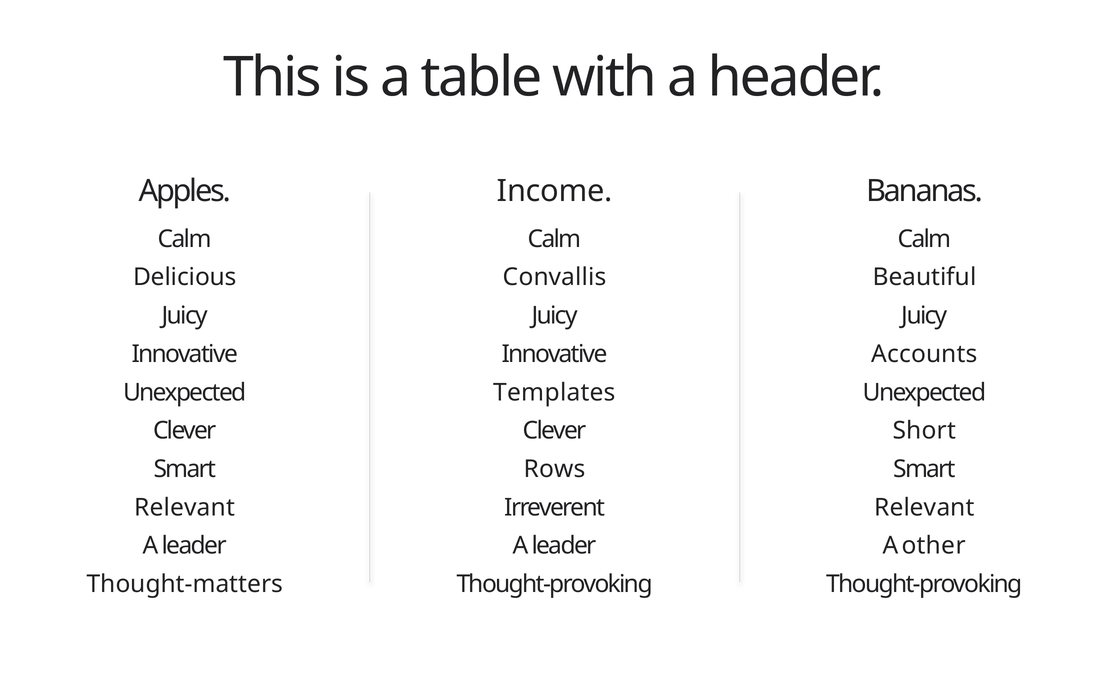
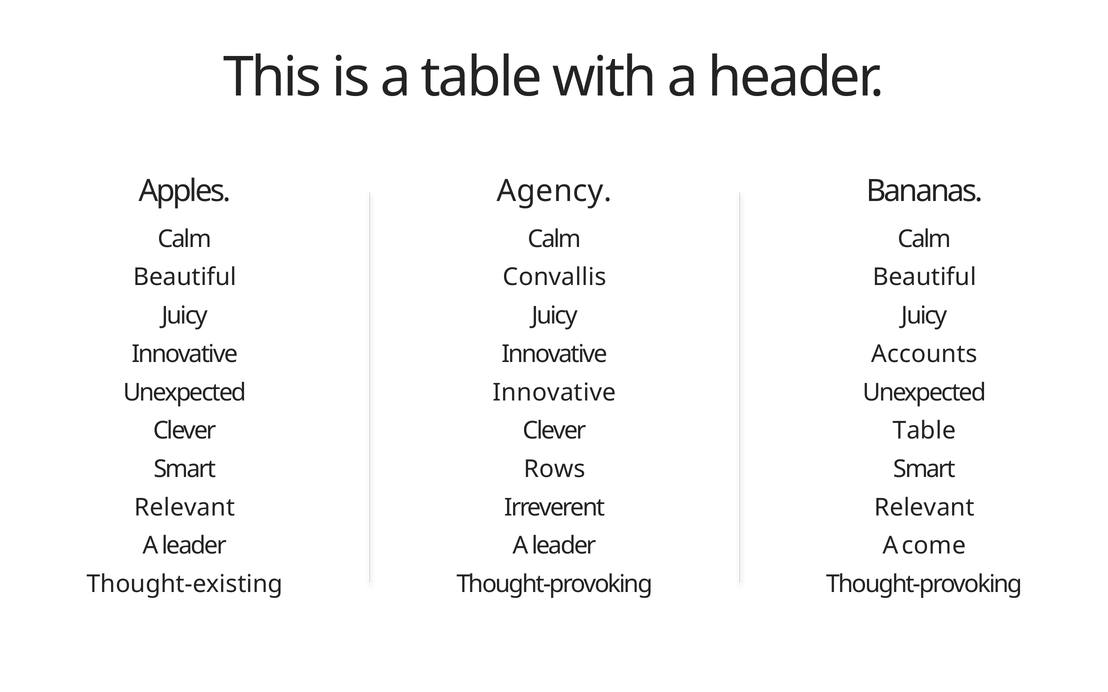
Income: Income -> Agency (555, 191)
Delicious: Delicious -> Beautiful (185, 278)
Templates: Templates -> Innovative (555, 393)
Short: Short -> Table (924, 431)
other: other -> come (934, 546)
Thought-matters: Thought-matters -> Thought-existing (185, 585)
